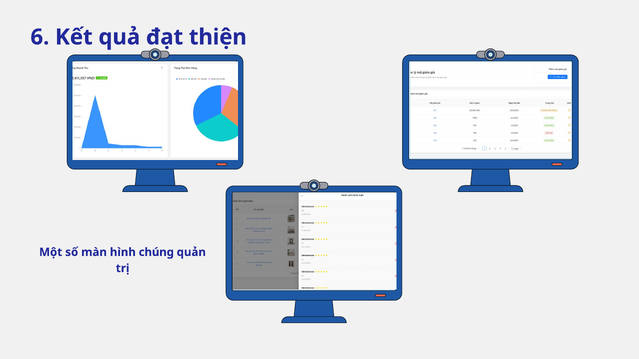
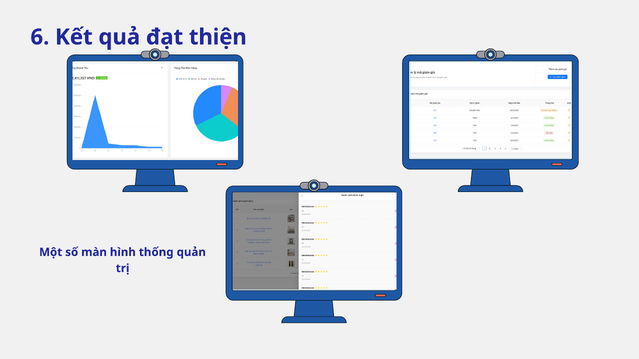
chúng: chúng -> thống (156, 252)
